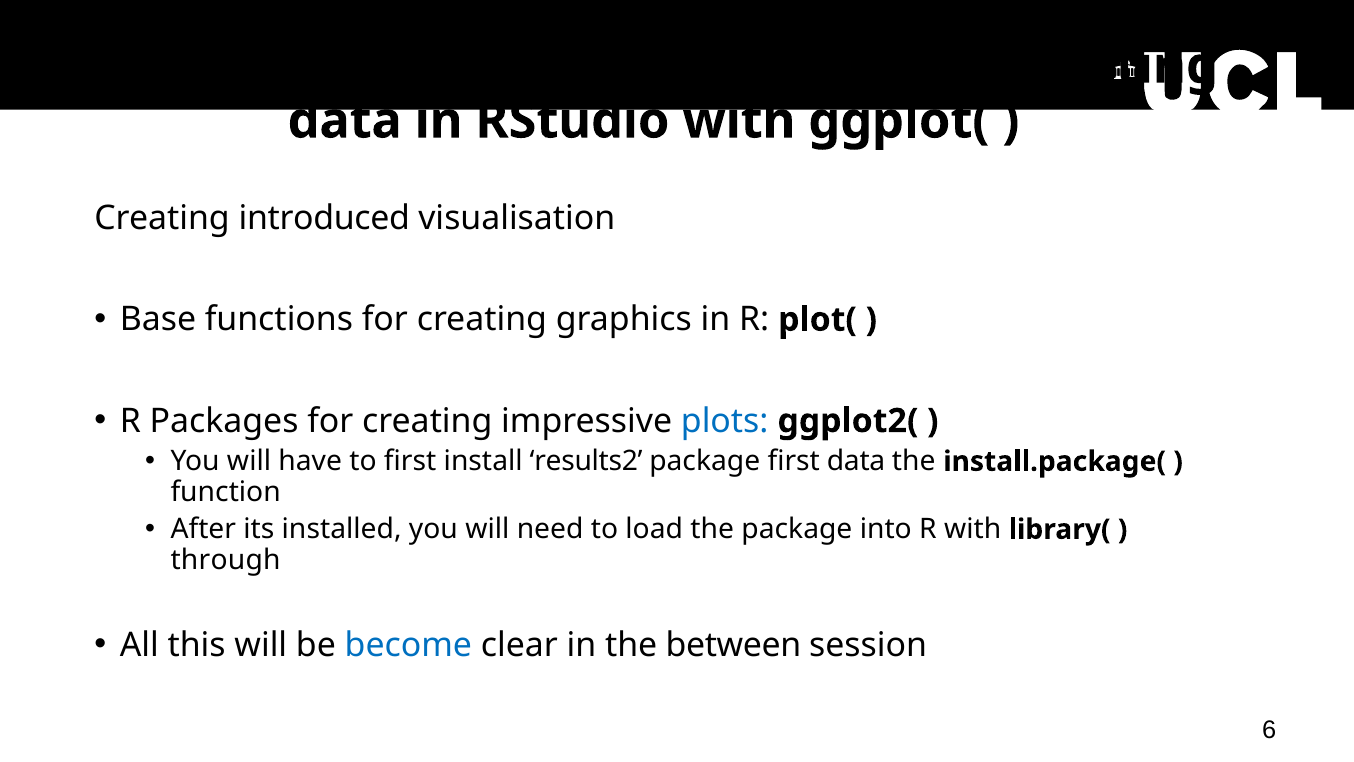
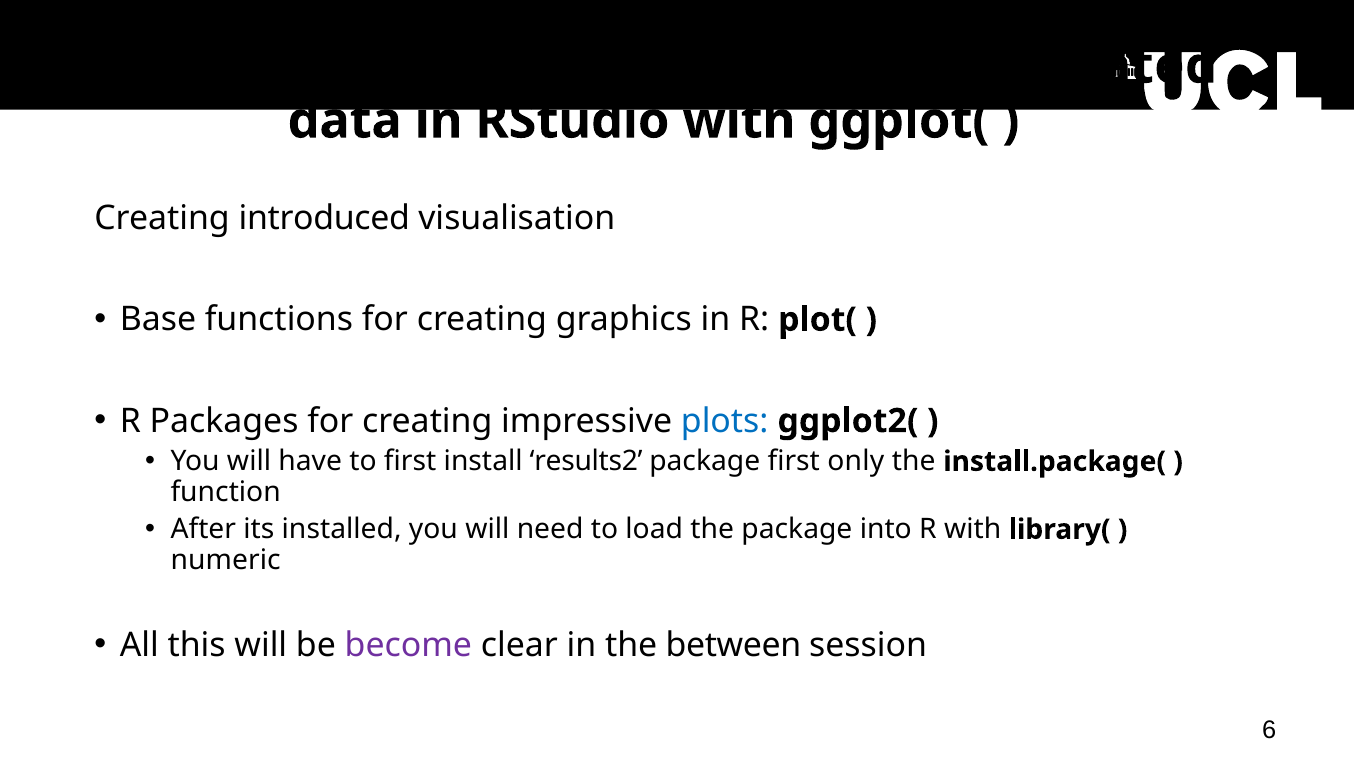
restricting: restricting -> calculated (1084, 66)
first data: data -> only (856, 461)
through: through -> numeric (226, 560)
become colour: blue -> purple (408, 645)
